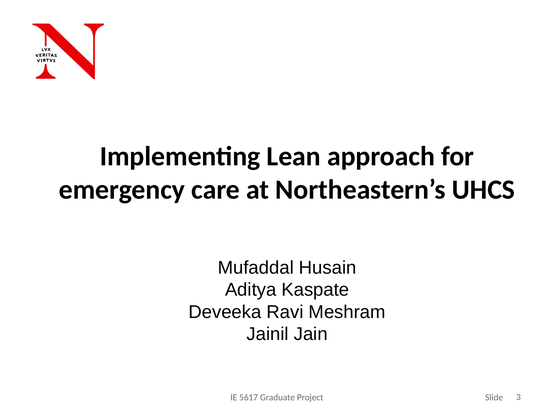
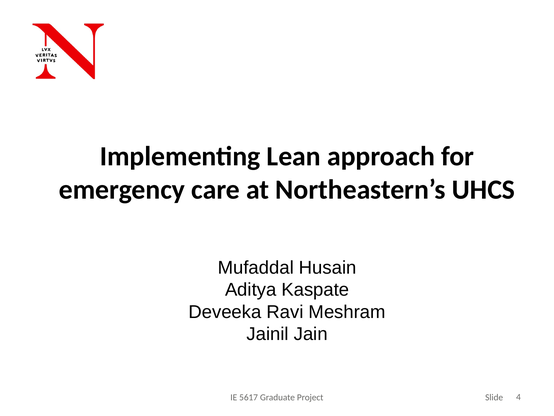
3: 3 -> 4 (518, 397)
